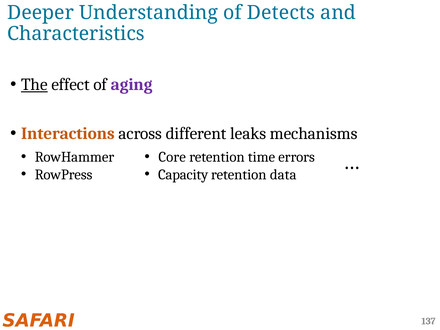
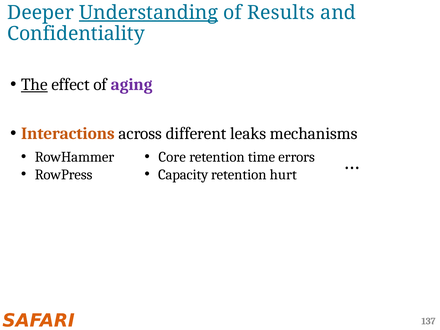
Understanding underline: none -> present (149, 13)
Detects: Detects -> Results (281, 13)
Characteristics: Characteristics -> Confidentiality (76, 34)
data: data -> hurt (283, 175)
